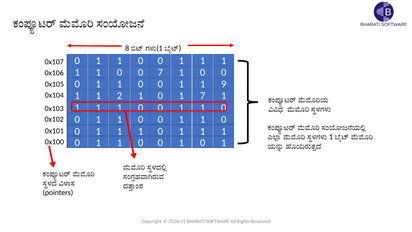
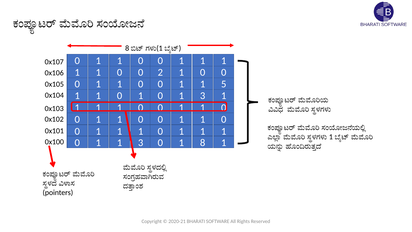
0 7: 7 -> 2 (160, 72)
9: 9 -> 5 (224, 84)
2: 2 -> 0 (120, 96)
0 1 7: 7 -> 3 (203, 96)
0: 0 -> 3 (141, 143)
0 1 0: 0 -> 8 (203, 143)
